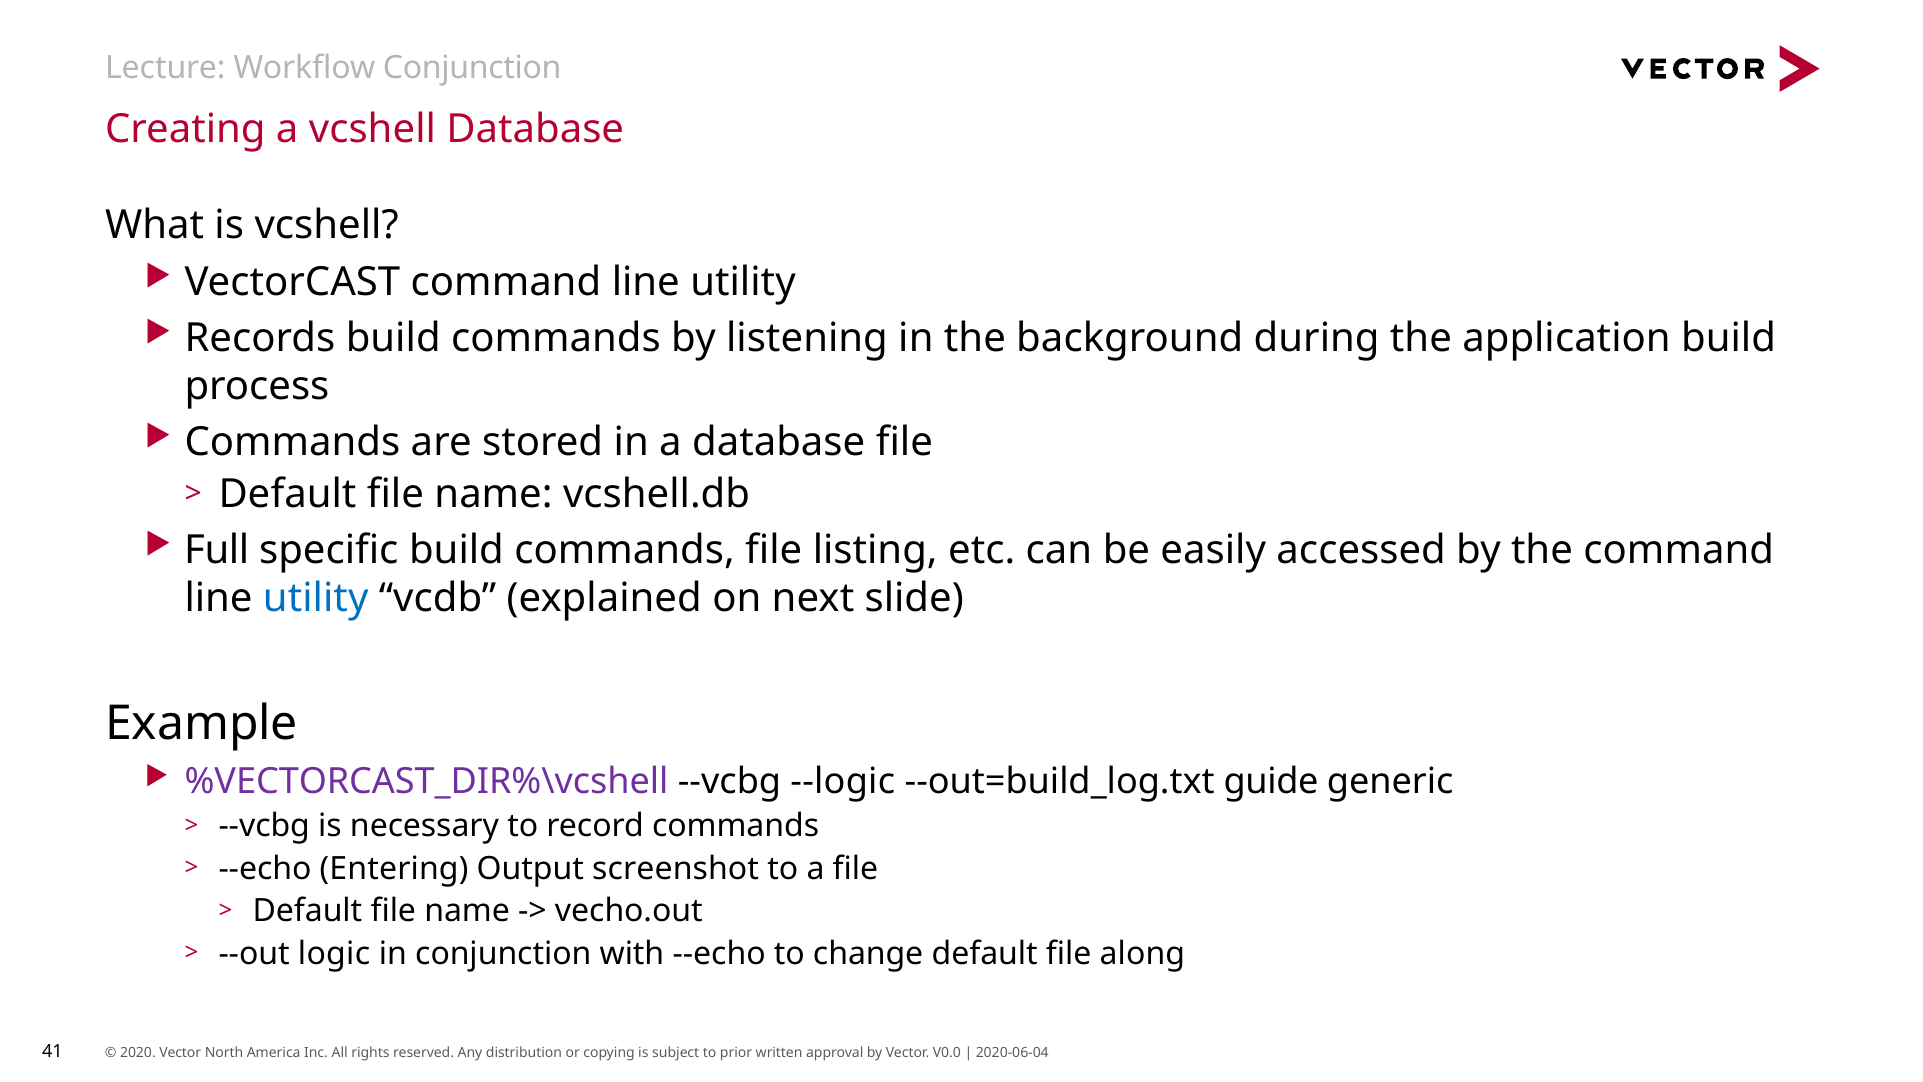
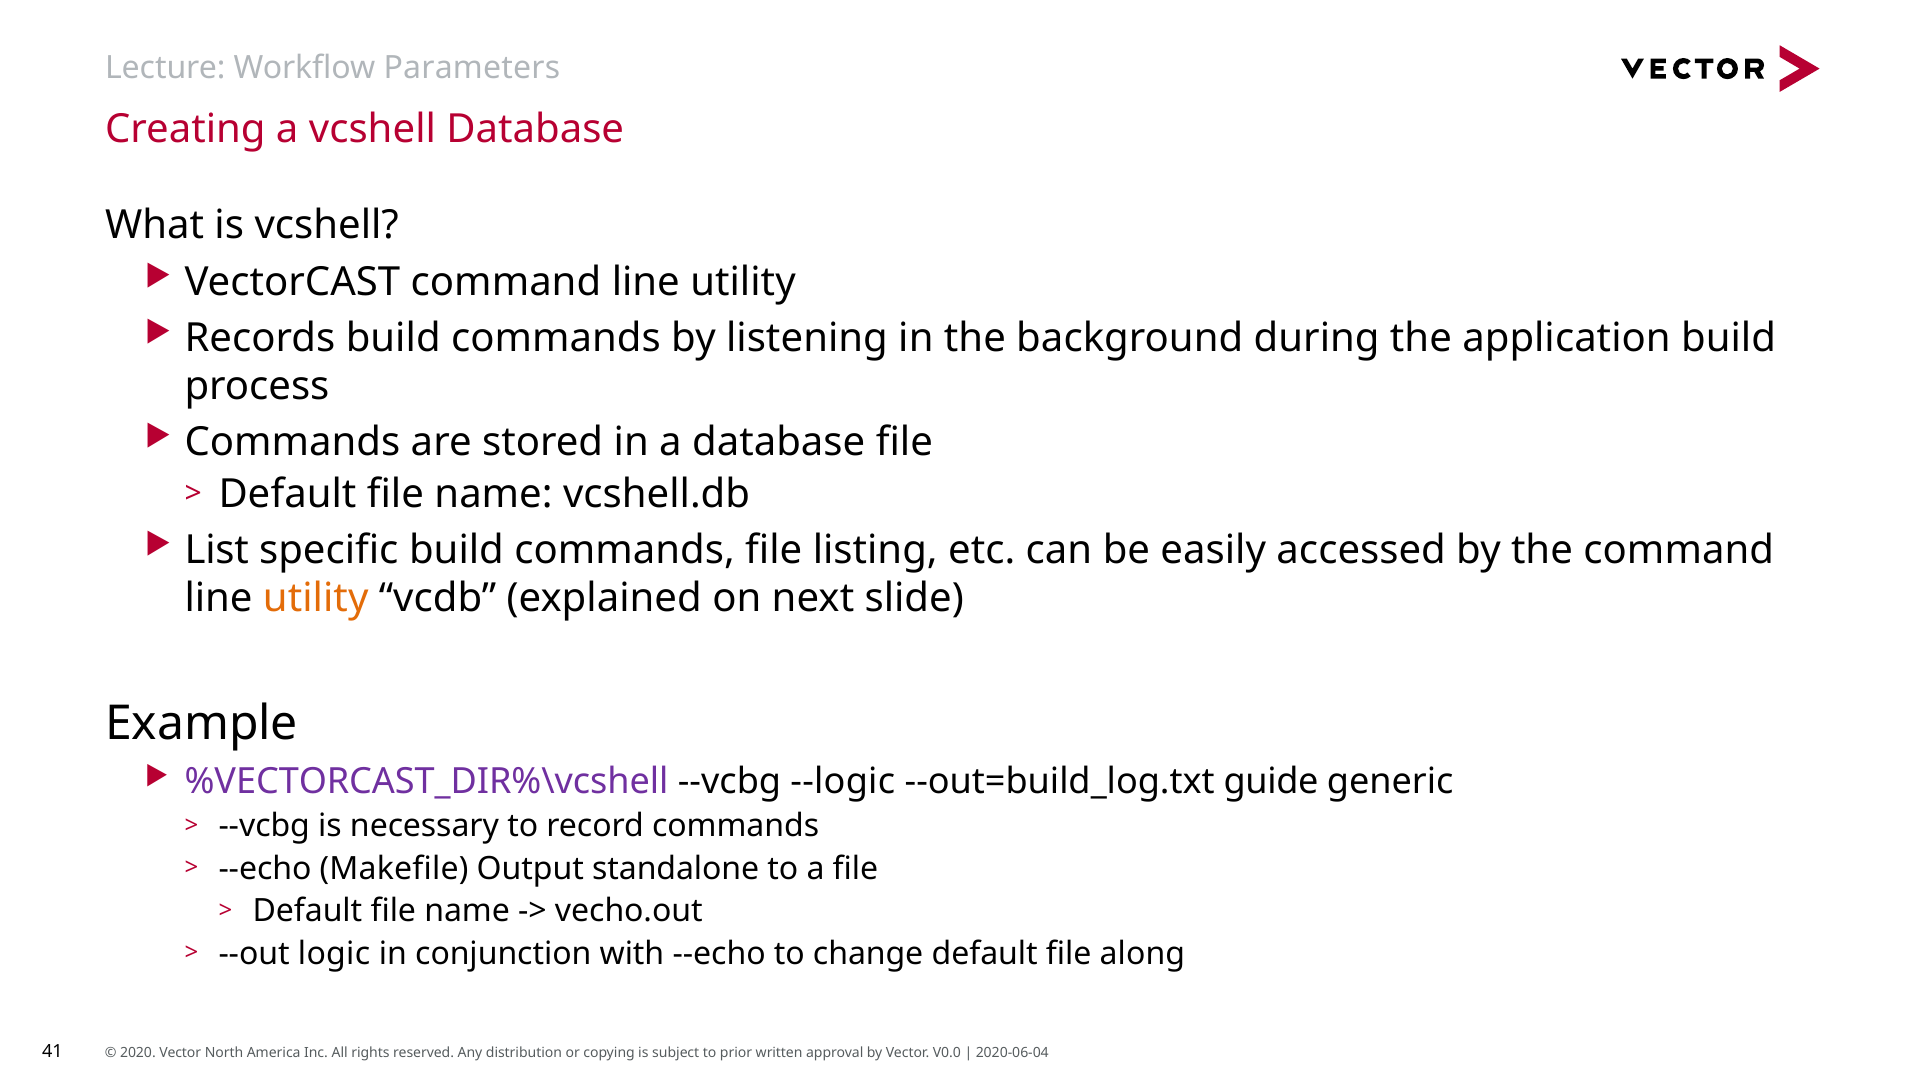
Workflow Conjunction: Conjunction -> Parameters (472, 68)
Full: Full -> List (217, 550)
utility colour: blue -> orange (316, 598)
Entering: Entering -> Makefile (394, 869)
screenshot: screenshot -> standalone (676, 869)
